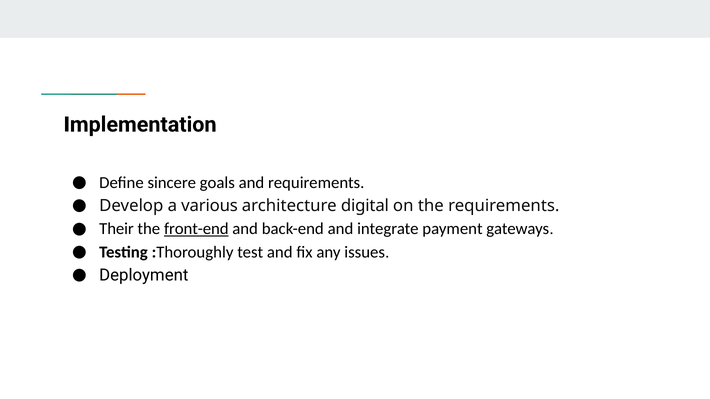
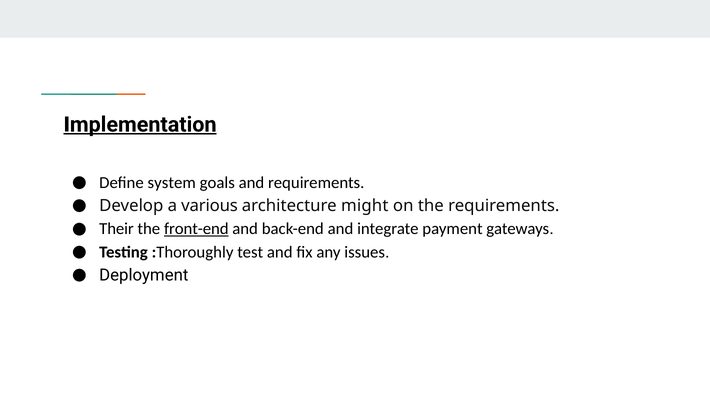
Implementation underline: none -> present (140, 125)
sincere: sincere -> system (172, 183)
digital: digital -> might (365, 206)
